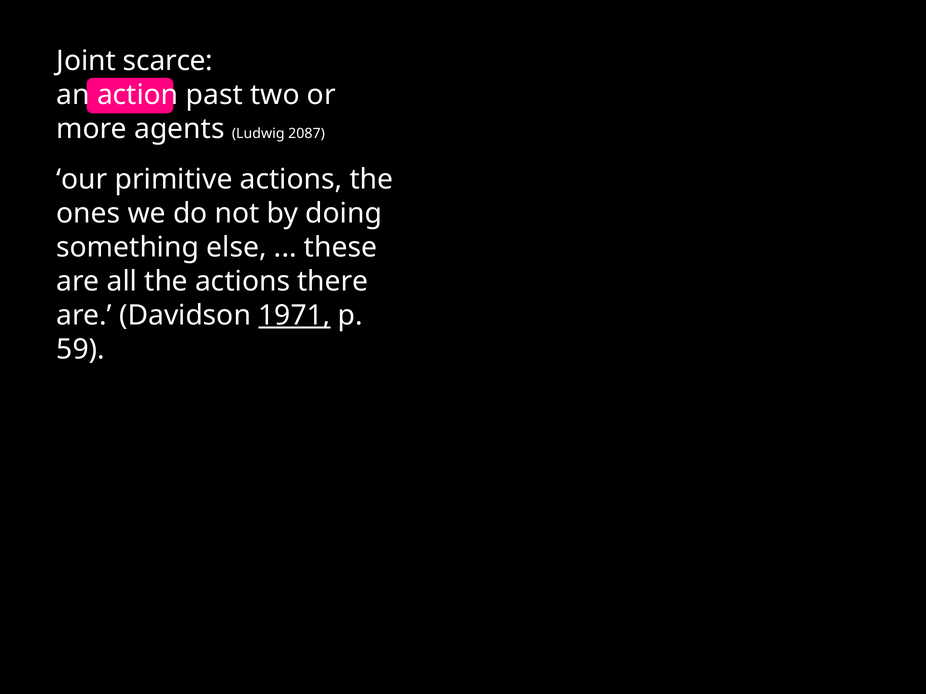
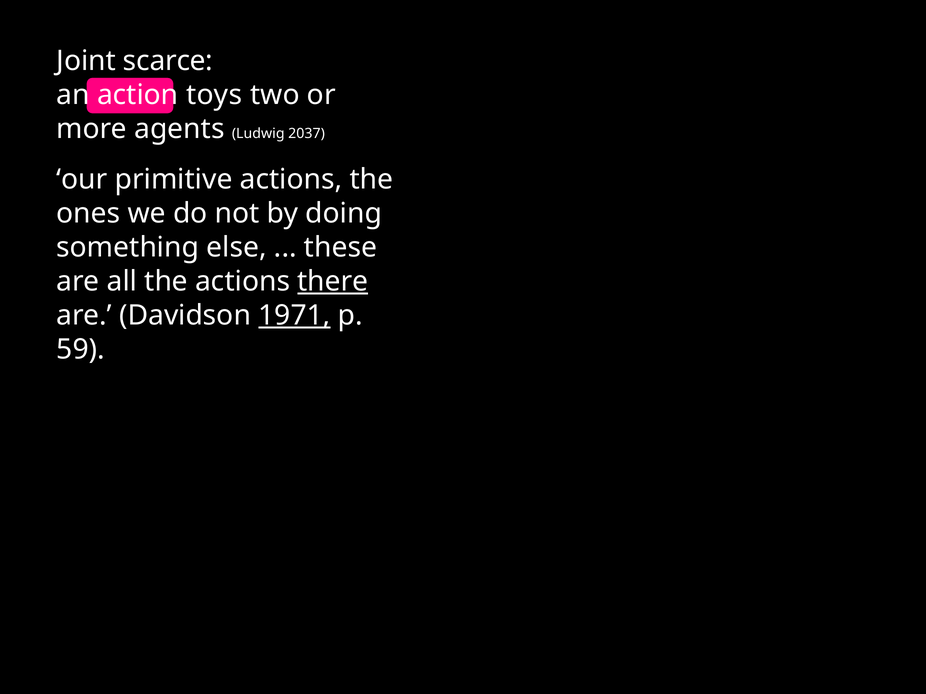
past: past -> toys (214, 95)
2087: 2087 -> 2037 (307, 133)
there underline: none -> present (333, 282)
